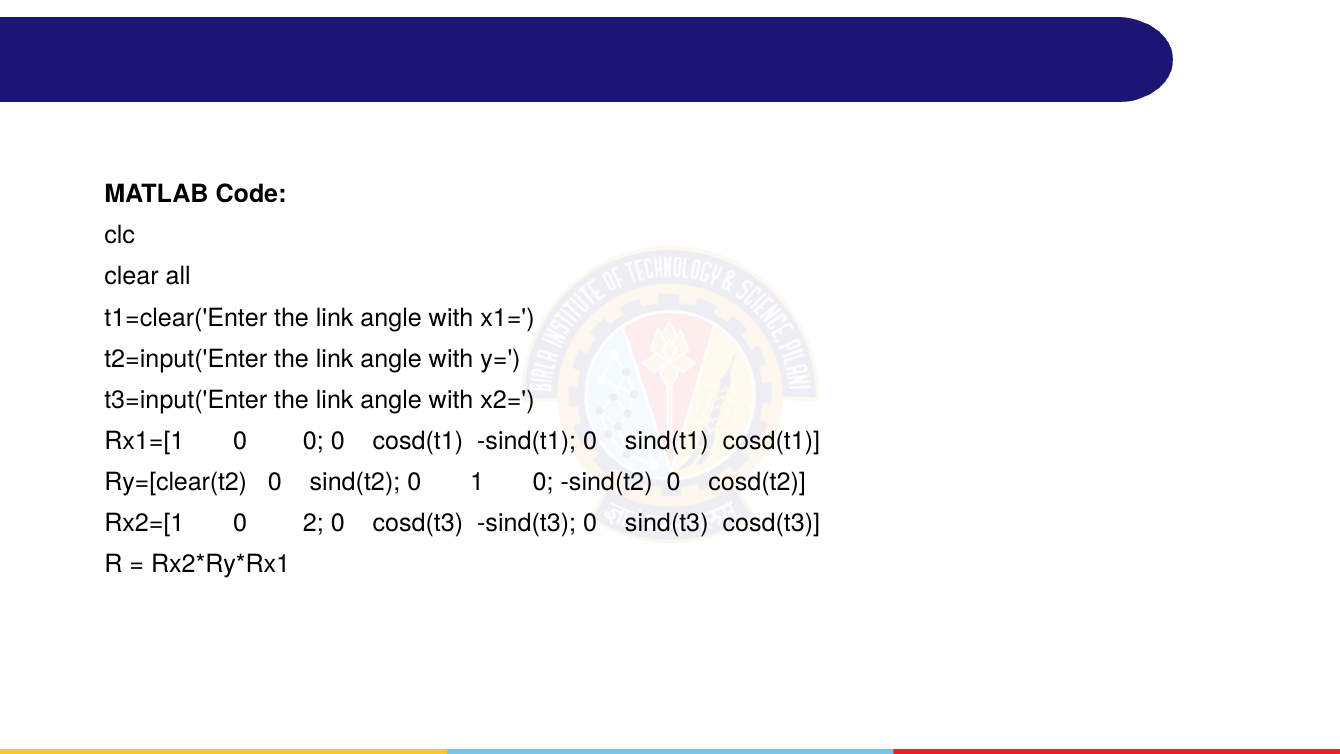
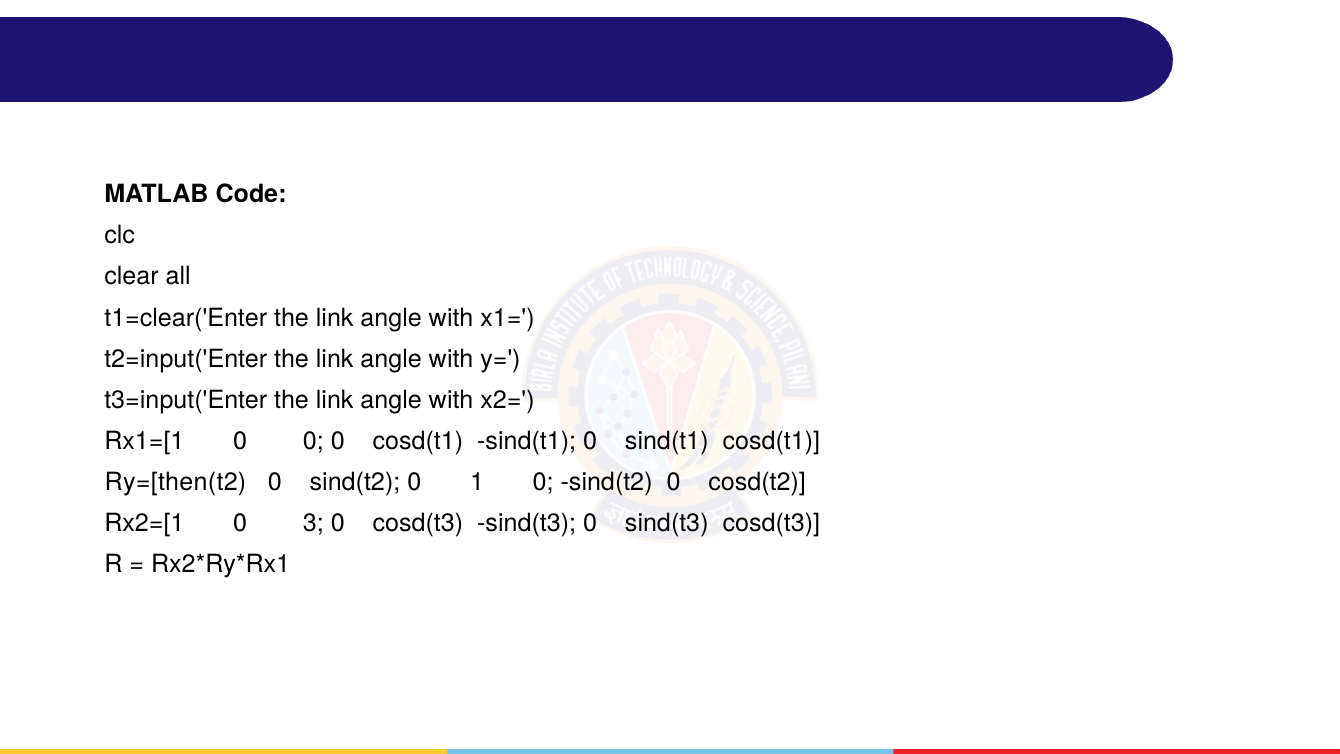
Ry=[clear(t2: Ry=[clear(t2 -> Ry=[then(t2 (175, 482)
2: 2 -> 3 (313, 523)
